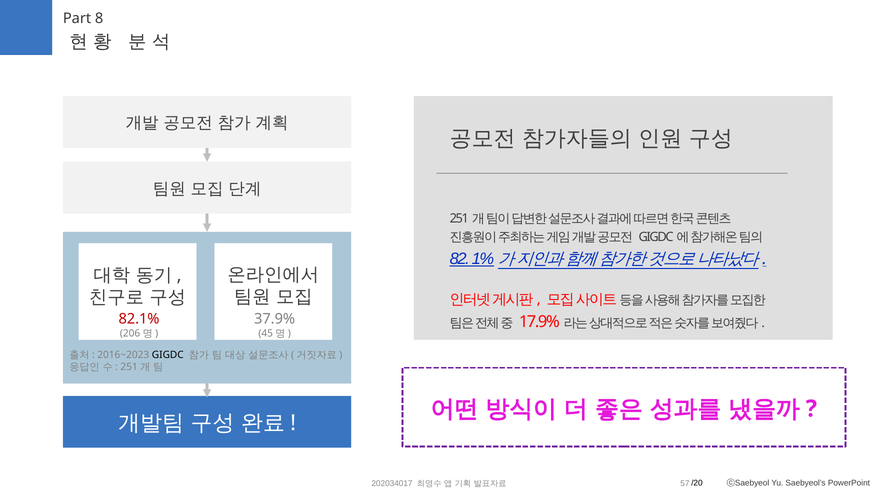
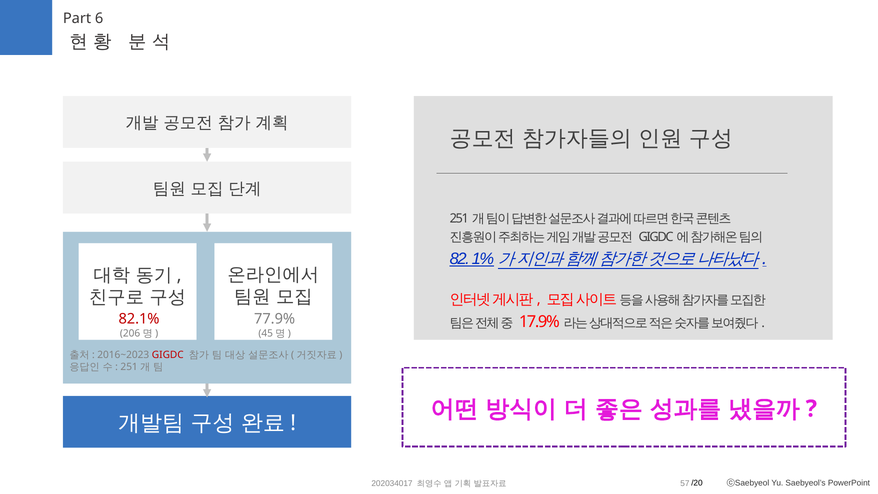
8: 8 -> 6 (99, 19)
37.9%: 37.9% -> 77.9% (275, 319)
GIGDC colour: black -> red (168, 355)
